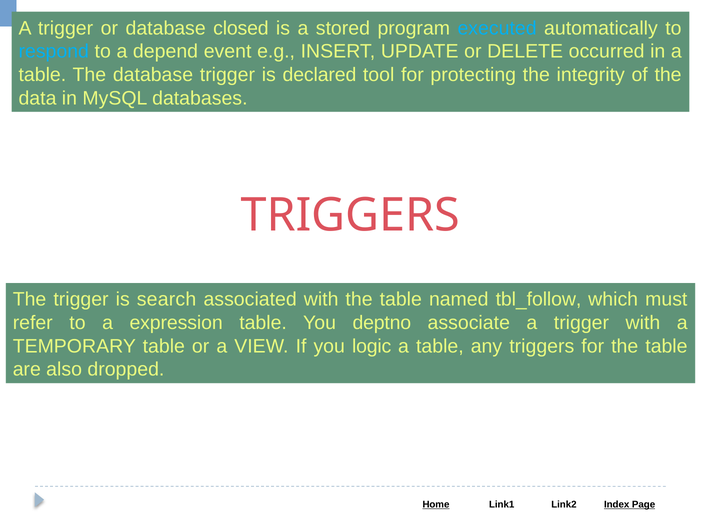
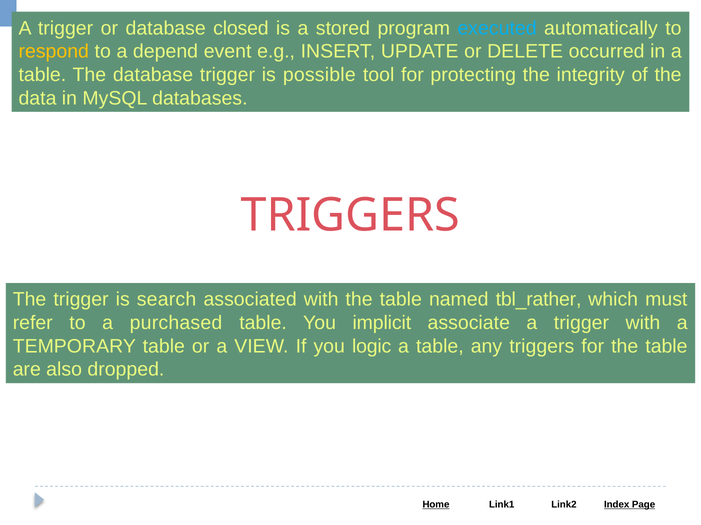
respond colour: light blue -> yellow (54, 52)
declared: declared -> possible (319, 75)
tbl_follow: tbl_follow -> tbl_rather (539, 300)
expression: expression -> purchased (176, 323)
deptno: deptno -> implicit (382, 323)
